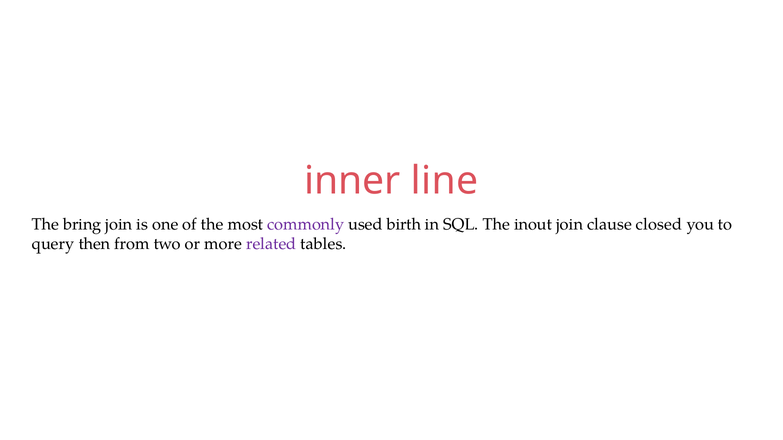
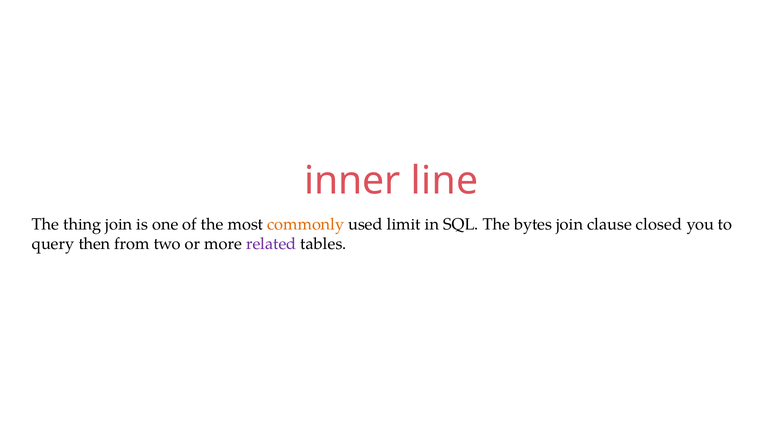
bring: bring -> thing (82, 225)
commonly colour: purple -> orange (306, 225)
birth: birth -> limit (404, 225)
inout: inout -> bytes (533, 225)
